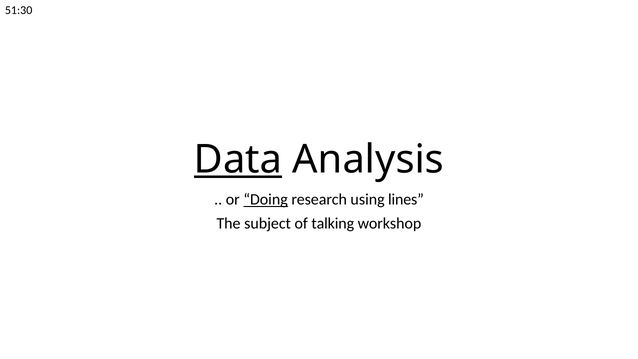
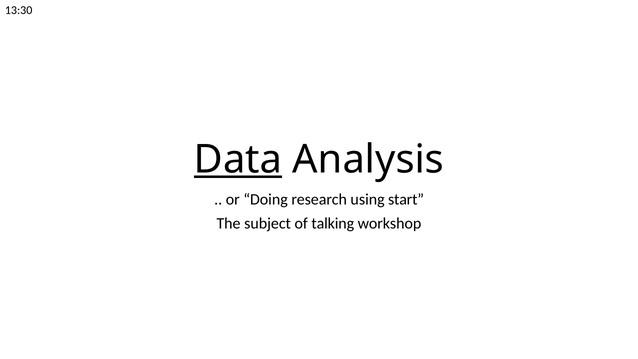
51:30: 51:30 -> 13:30 (19, 10)
Doing underline: present -> none (266, 199)
lines: lines -> start (406, 199)
